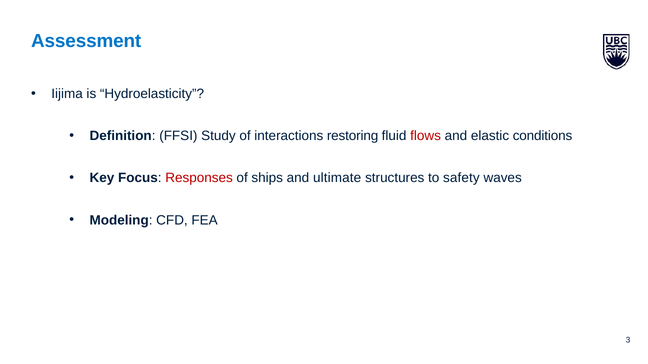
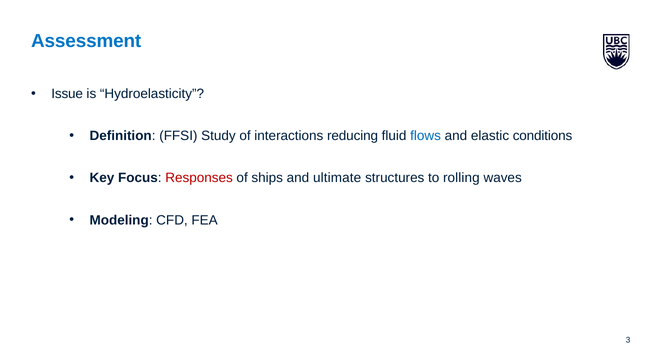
Iijima: Iijima -> Issue (67, 94)
restoring: restoring -> reducing (353, 136)
flows colour: red -> blue (426, 136)
safety: safety -> rolling (461, 178)
